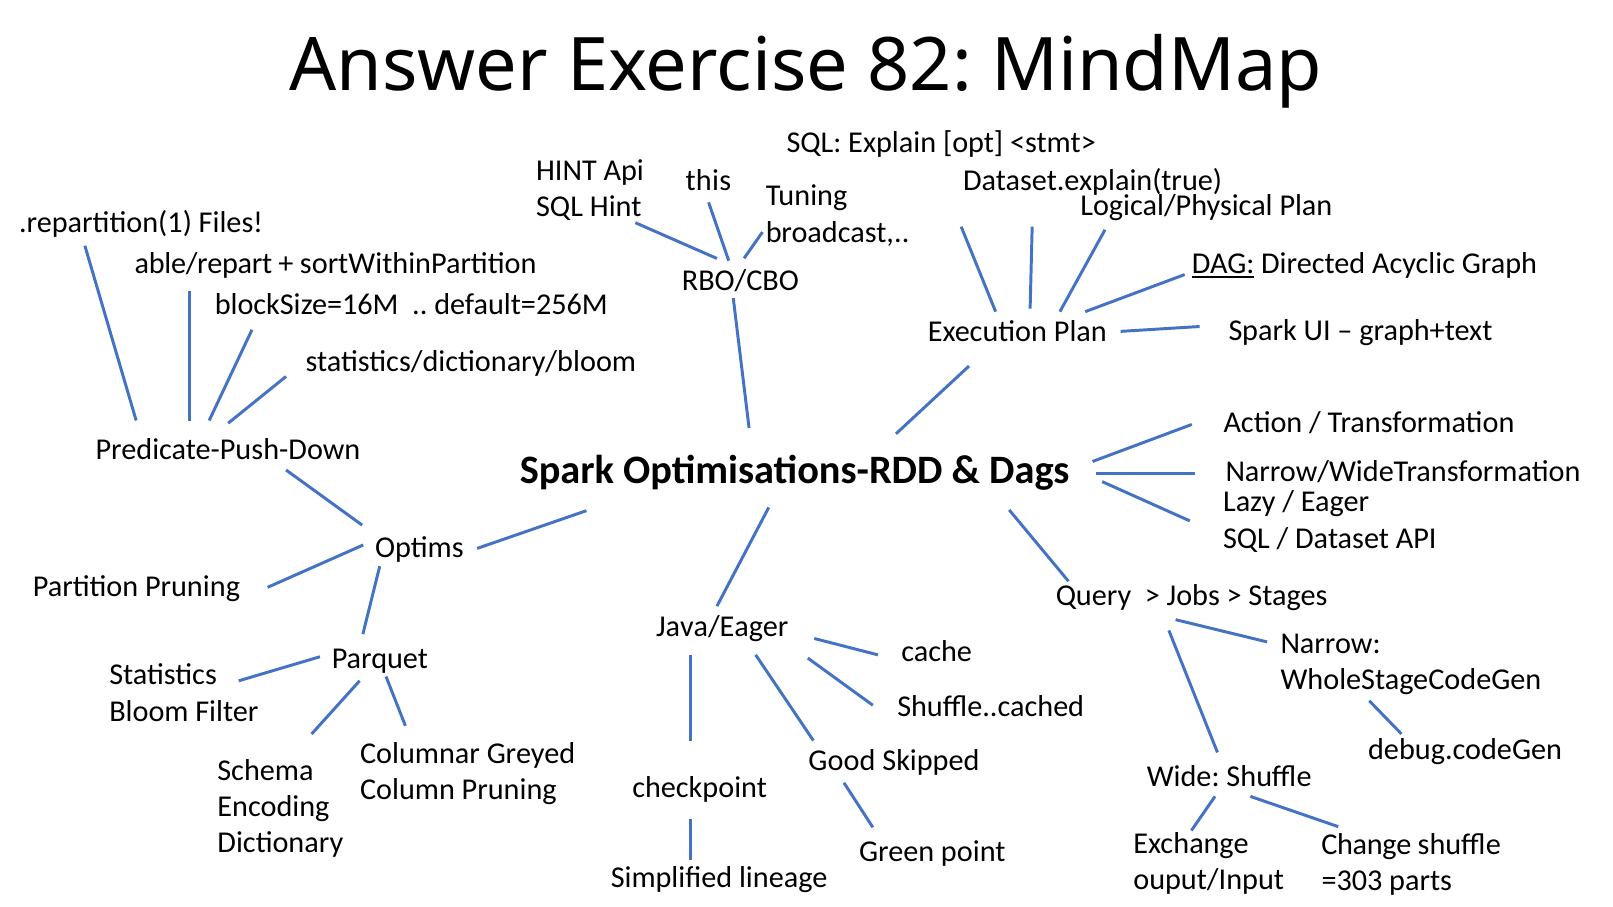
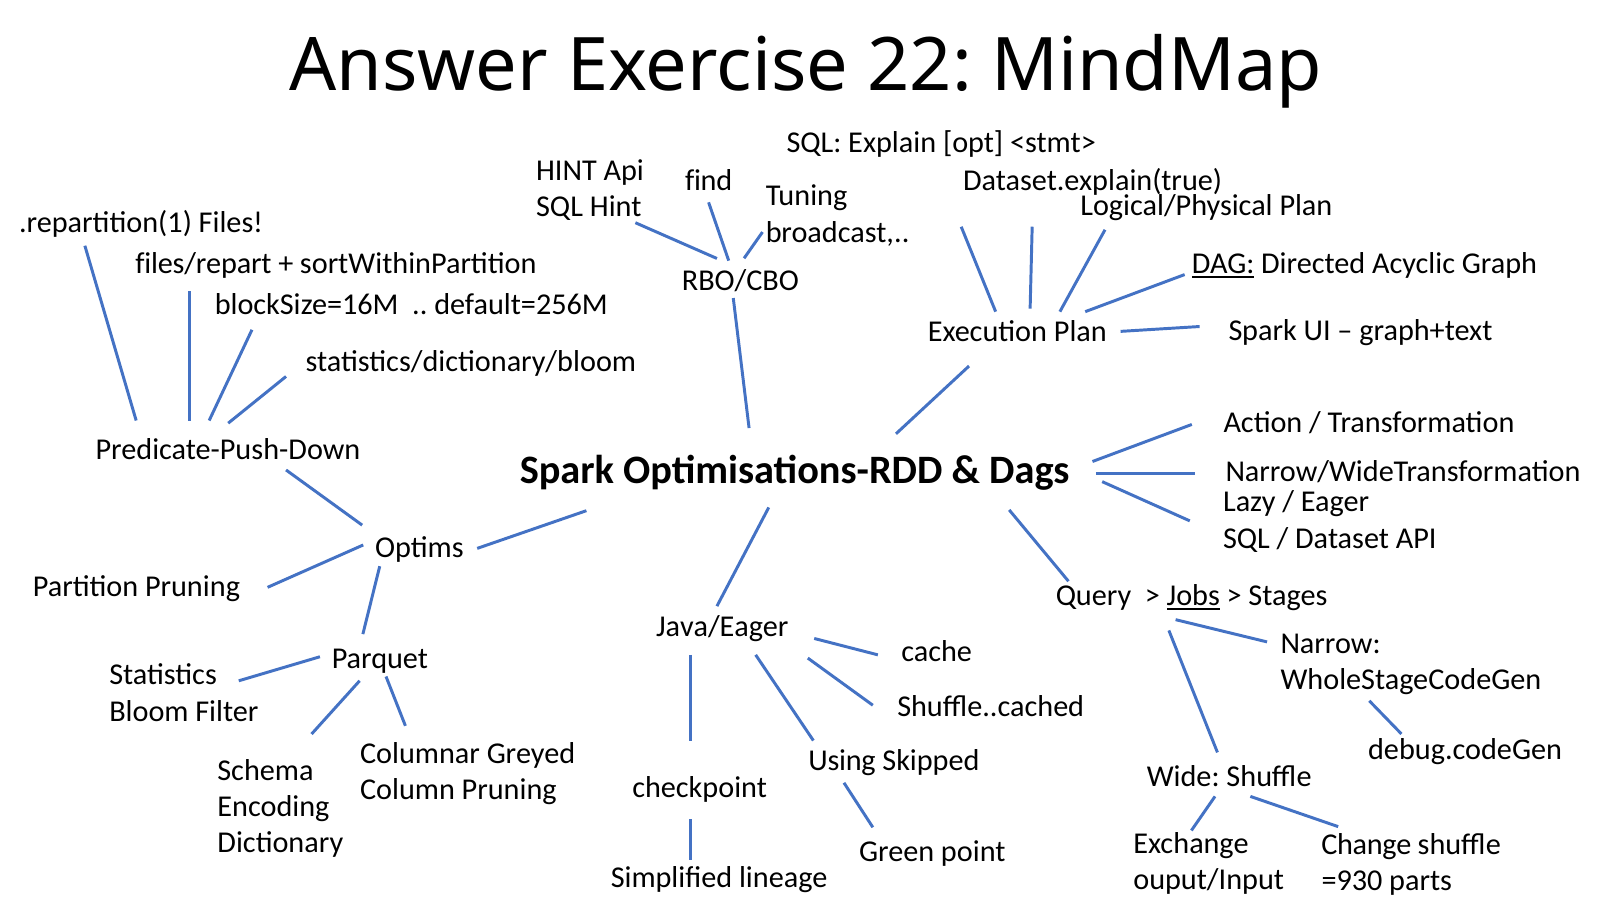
82: 82 -> 22 (920, 67)
this: this -> find (709, 180)
able/repart: able/repart -> files/repart (203, 264)
Jobs underline: none -> present (1193, 596)
Good: Good -> Using (842, 760)
=303: =303 -> =930 (1352, 881)
